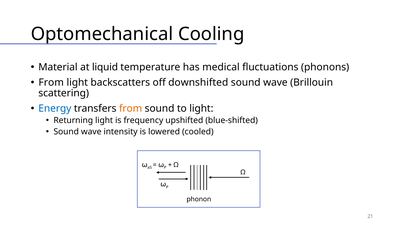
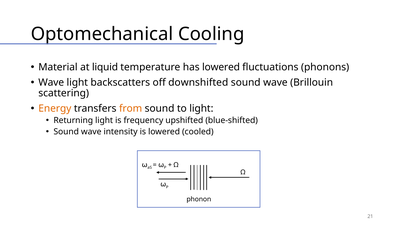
has medical: medical -> lowered (221, 67)
From: From -> Wave (51, 83)
Energy colour: blue -> orange (55, 109)
